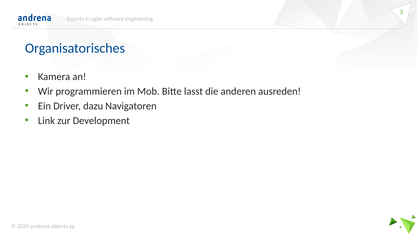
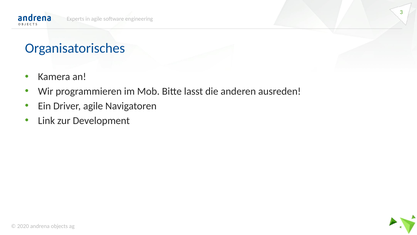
Driver dazu: dazu -> agile (93, 106)
